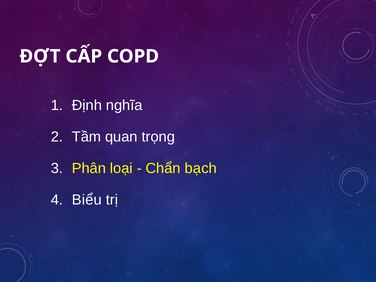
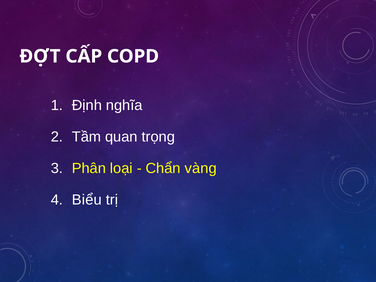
bạch: bạch -> vàng (201, 168)
